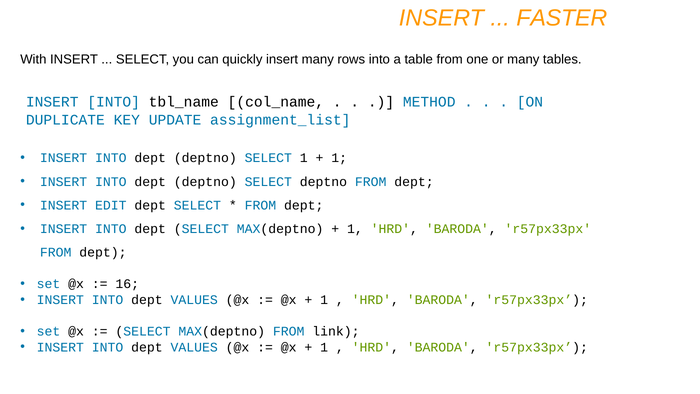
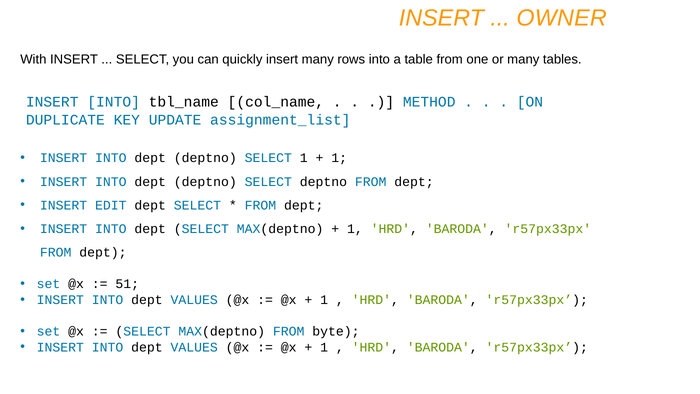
FASTER: FASTER -> OWNER (562, 18)
16: 16 -> 51 (127, 284)
link: link -> byte (336, 331)
